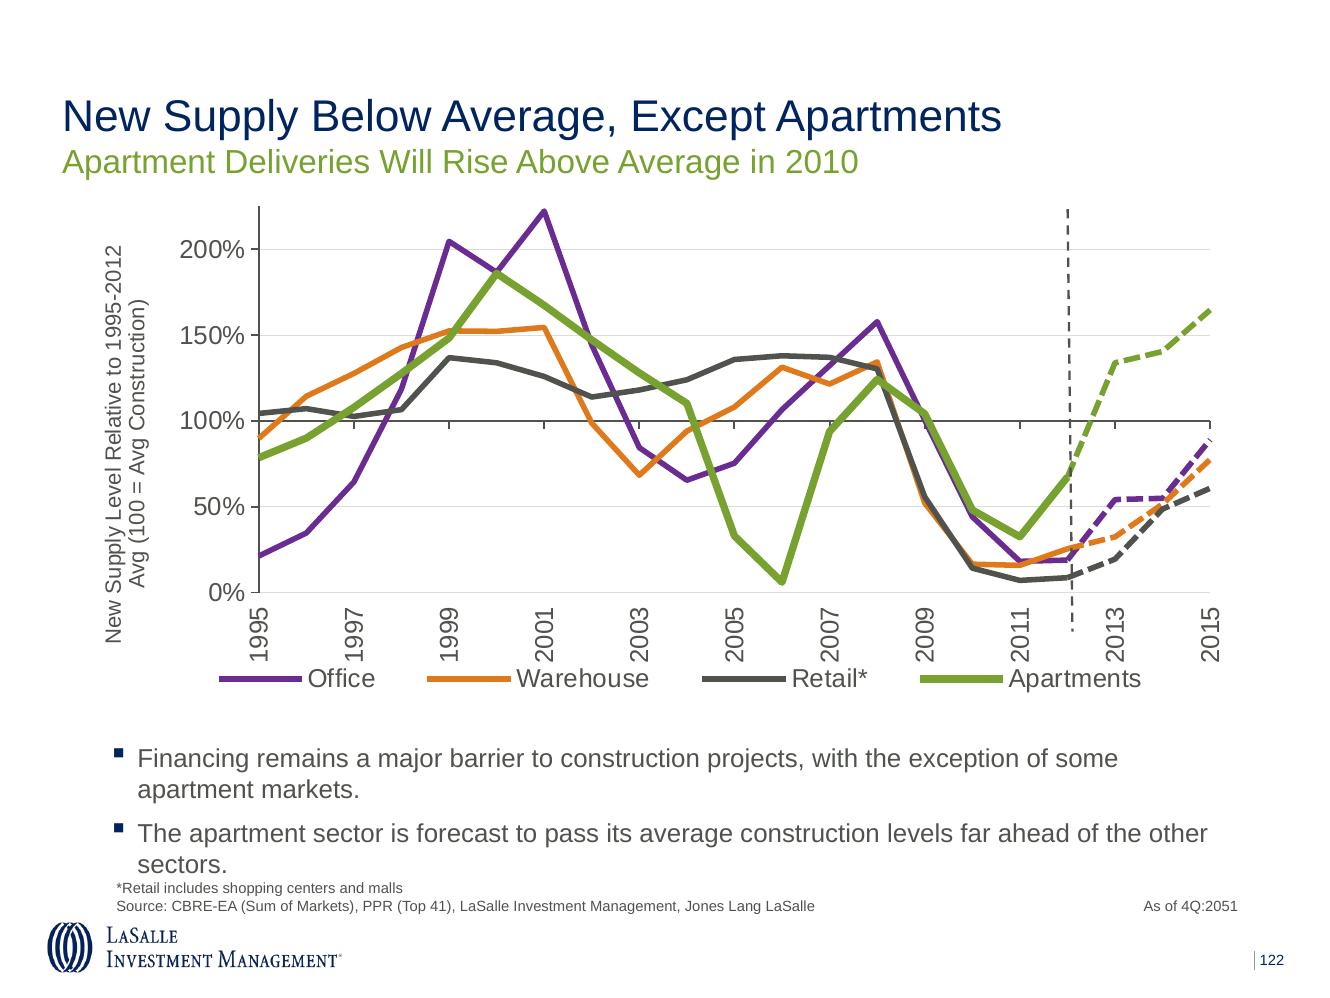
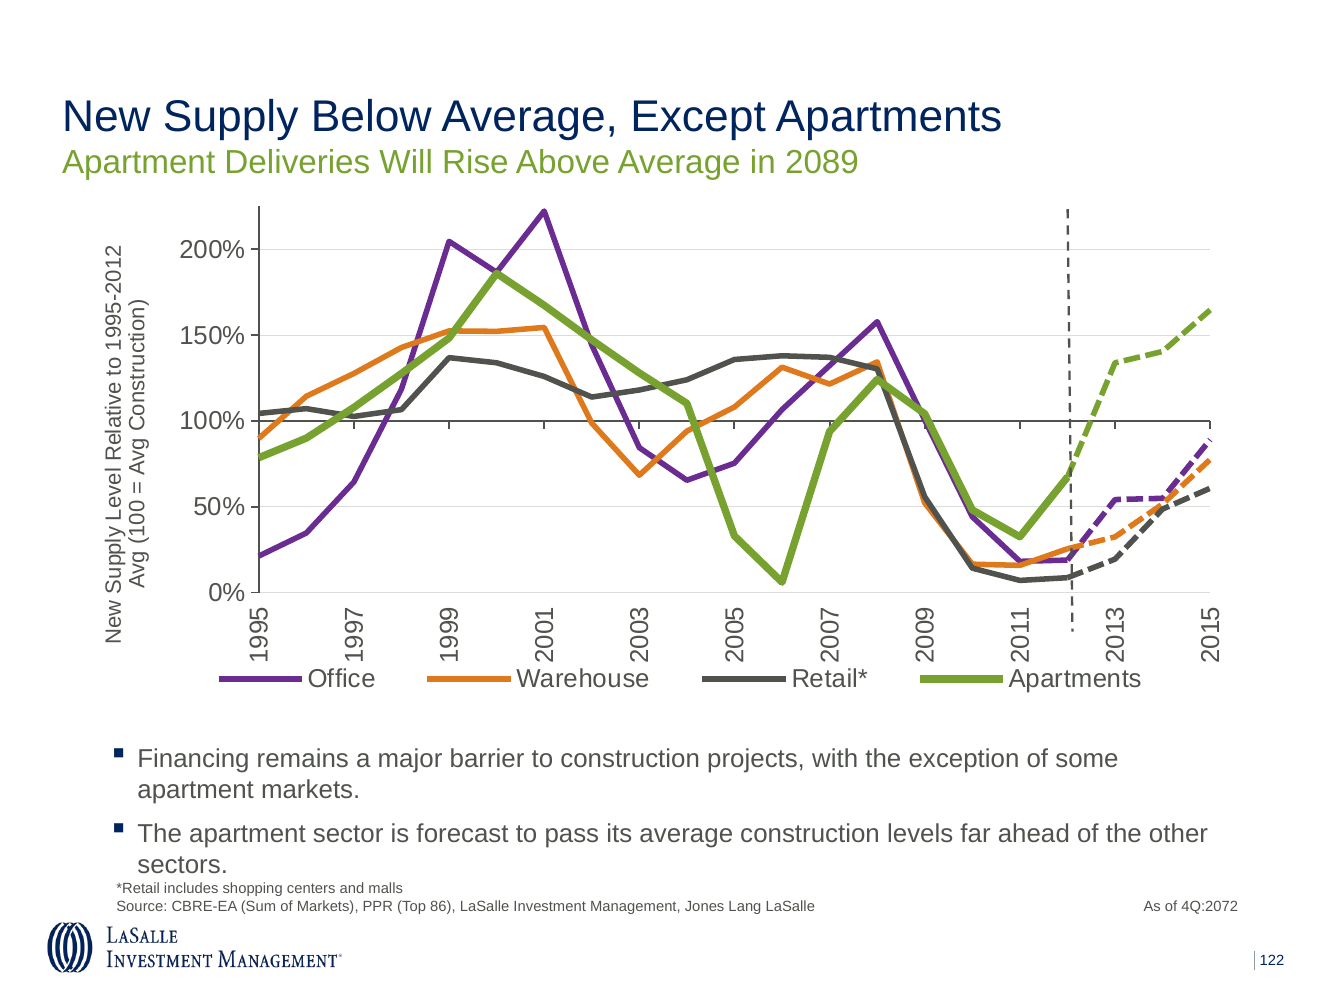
2010: 2010 -> 2089 (822, 163)
41: 41 -> 86 (443, 906)
4Q:2051: 4Q:2051 -> 4Q:2072 (1210, 906)
